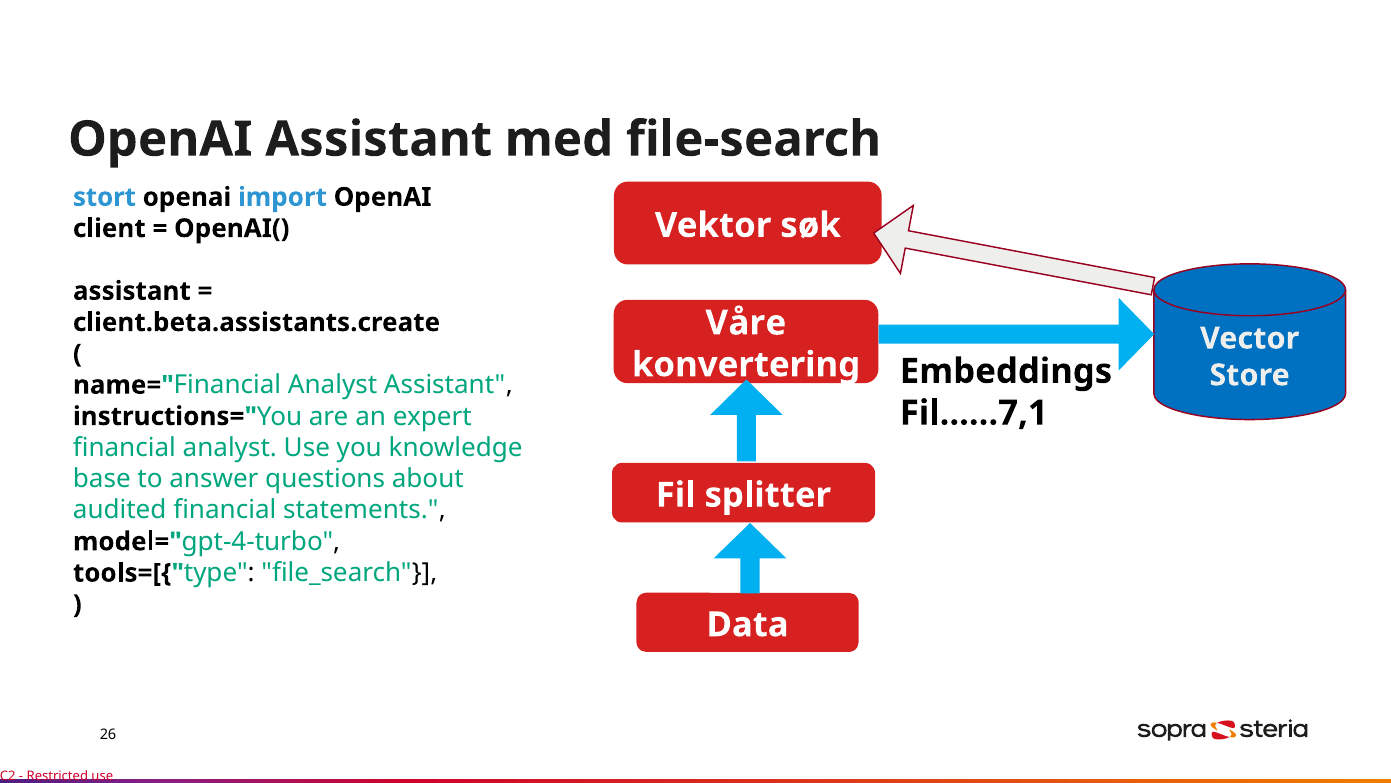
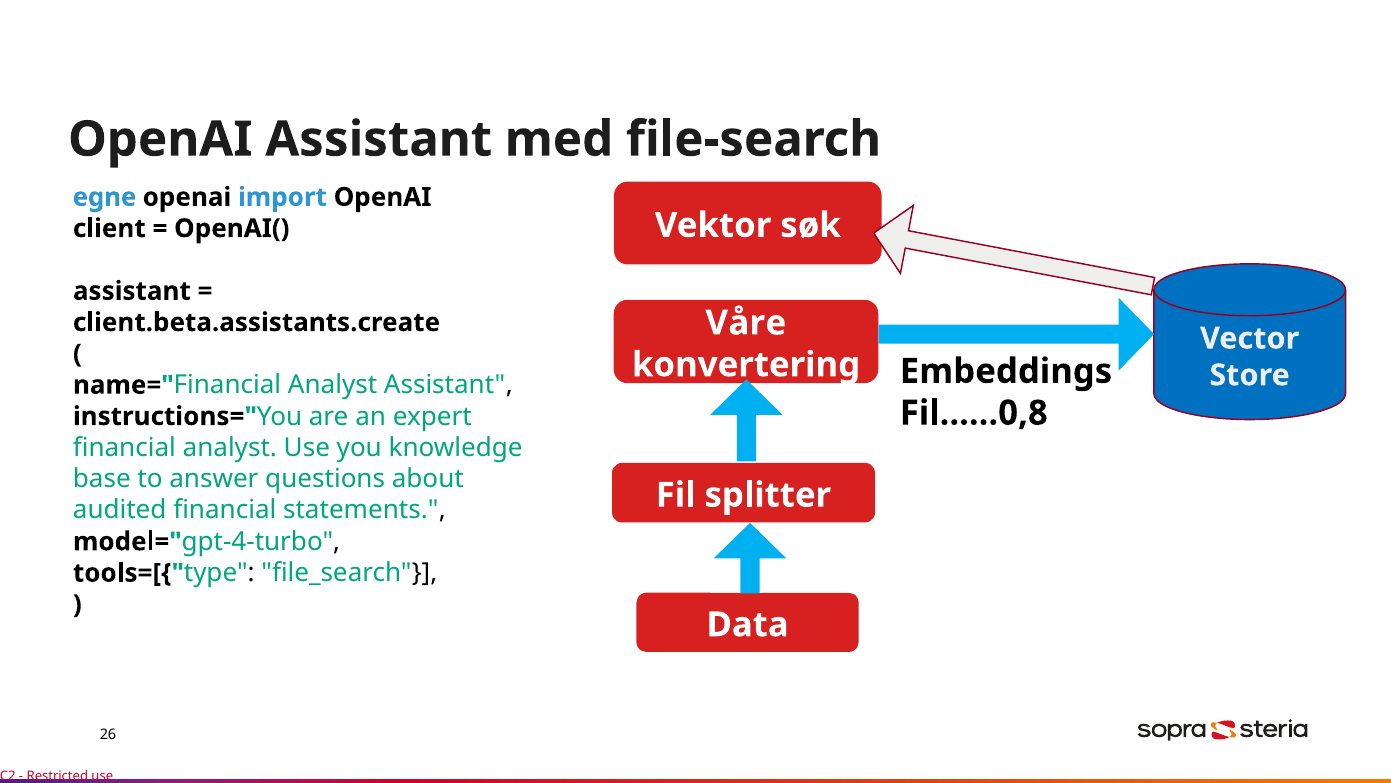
stort: stort -> egne (104, 197)
Fil......7,1: Fil......7,1 -> Fil......0,8 (974, 413)
